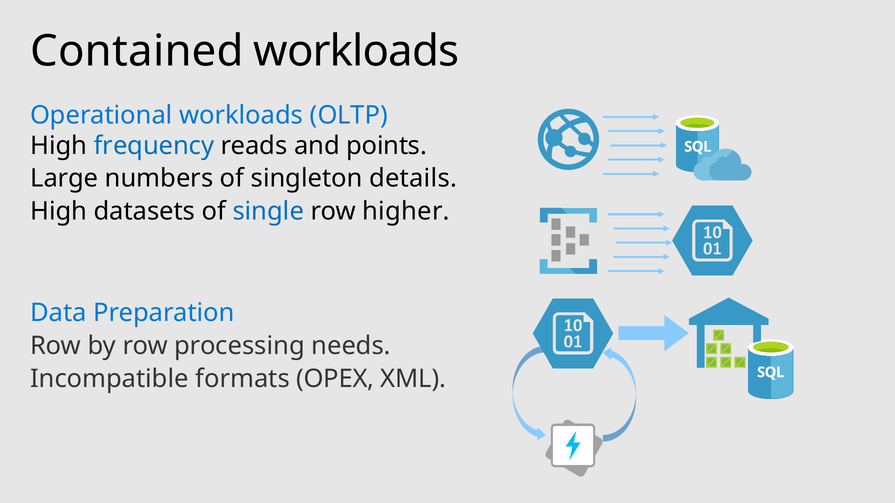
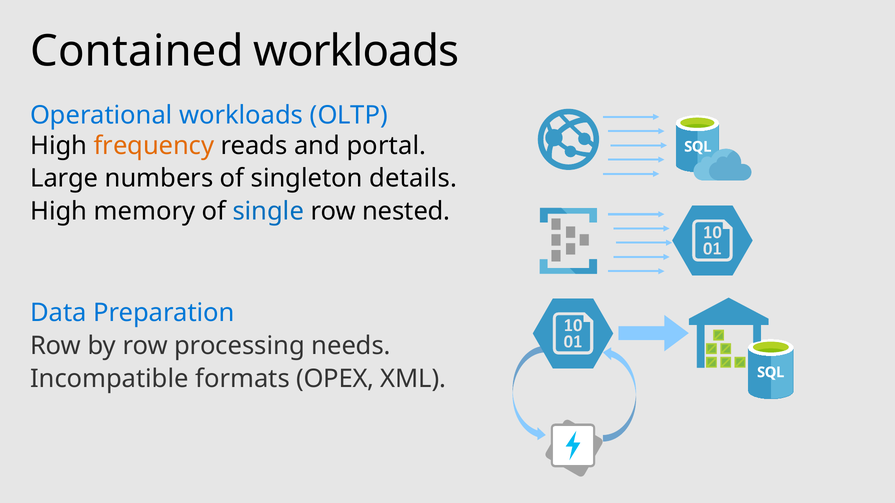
frequency colour: blue -> orange (154, 146)
points: points -> portal (386, 146)
datasets: datasets -> memory (144, 211)
higher: higher -> nested (406, 211)
